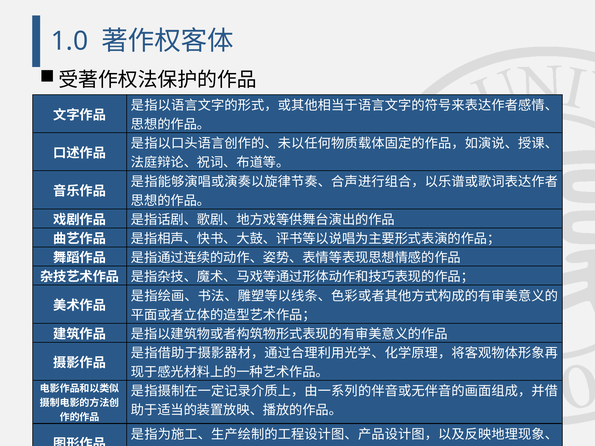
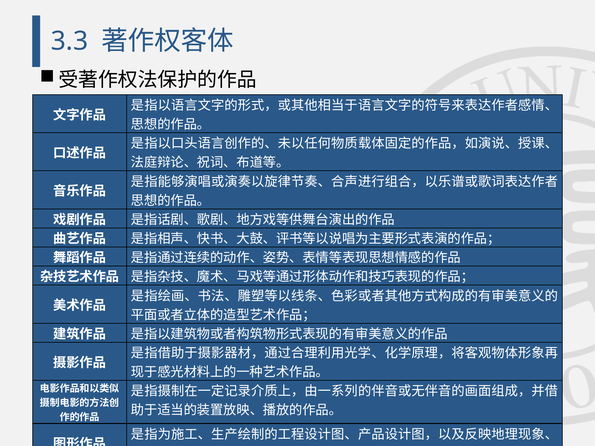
1.0: 1.0 -> 3.3 (69, 41)
